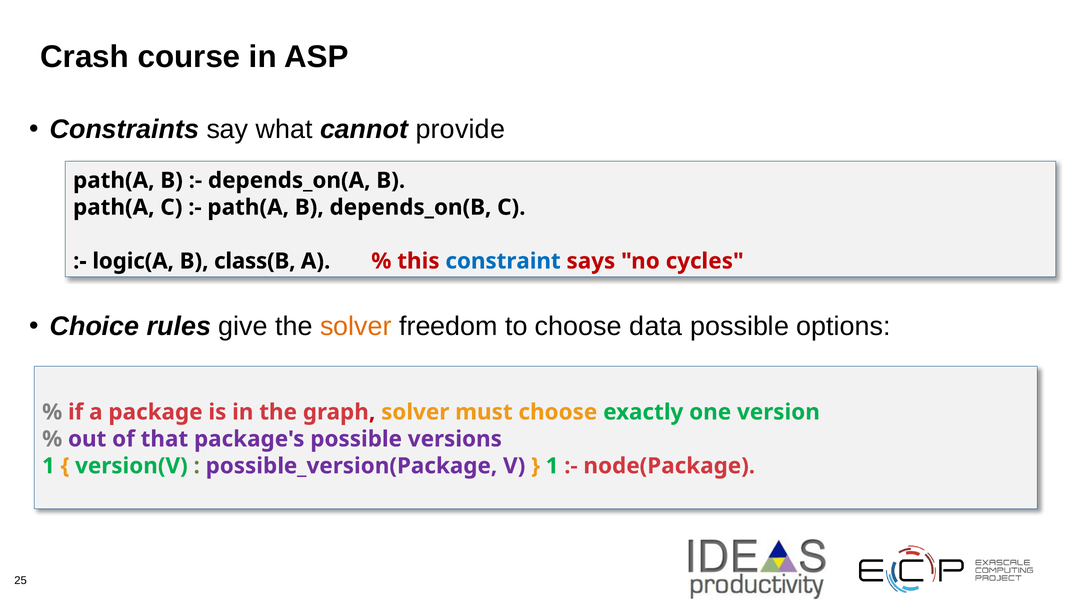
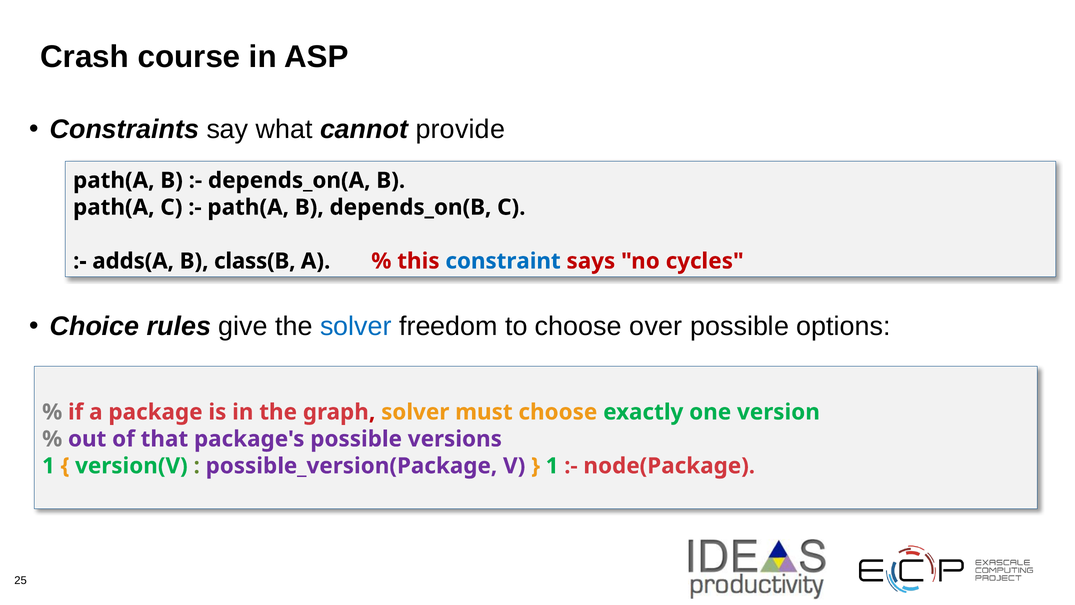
logic(A: logic(A -> adds(A (133, 261)
solver colour: orange -> blue (356, 326)
data: data -> over (656, 326)
